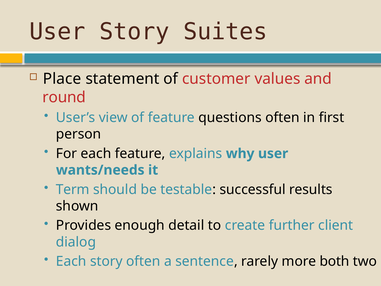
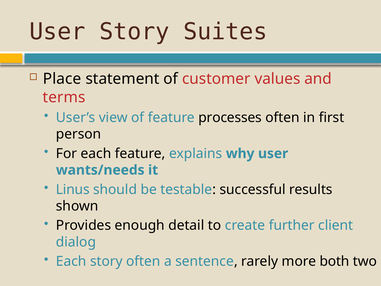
round: round -> terms (64, 97)
questions: questions -> processes (230, 118)
Term: Term -> Linus (73, 189)
